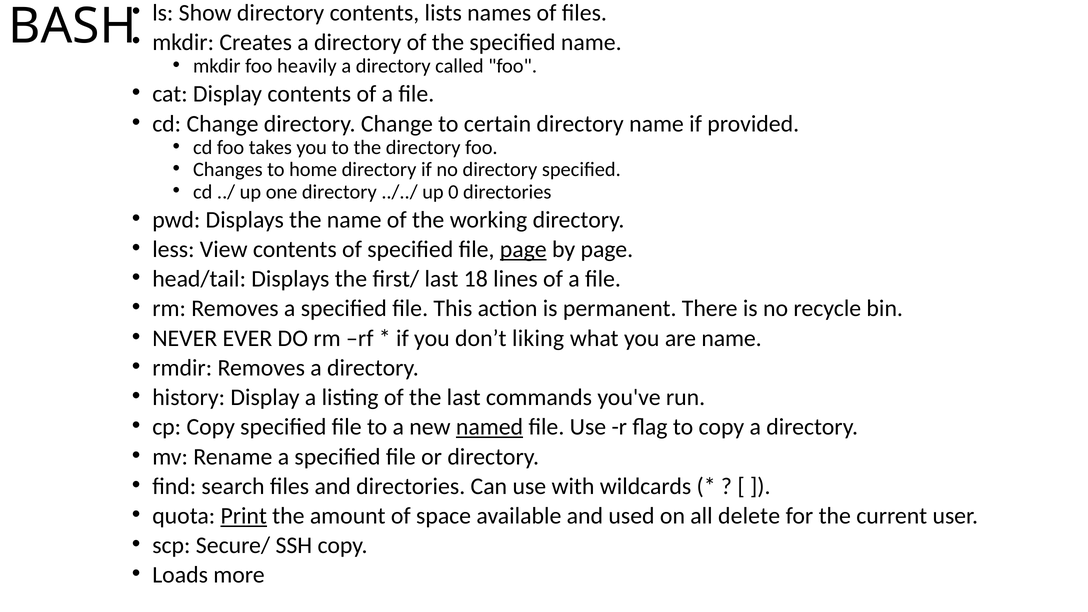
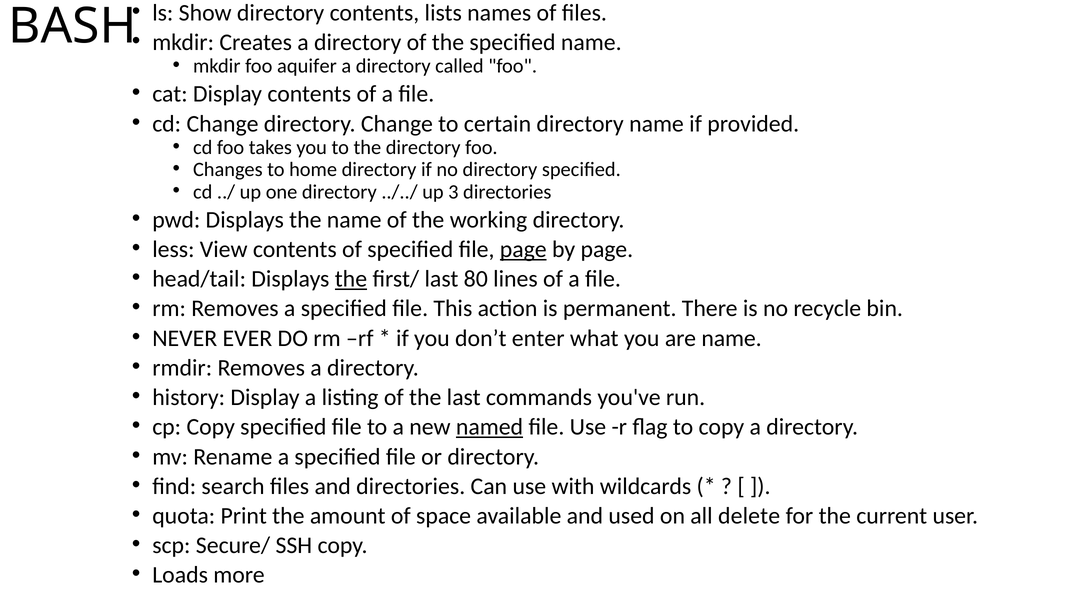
heavily: heavily -> aquifer (307, 66)
0: 0 -> 3 (453, 192)
the underline: none -> present (351, 279)
18: 18 -> 80 (476, 279)
liking: liking -> enter (538, 338)
Print underline: present -> none (244, 516)
